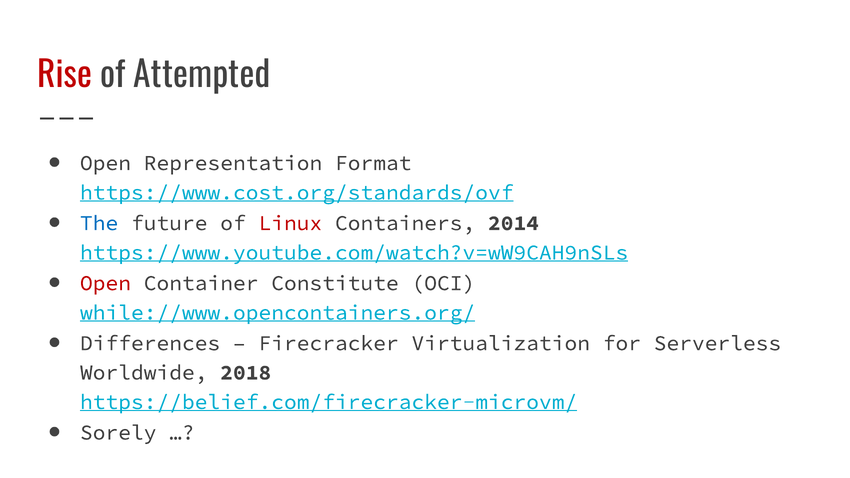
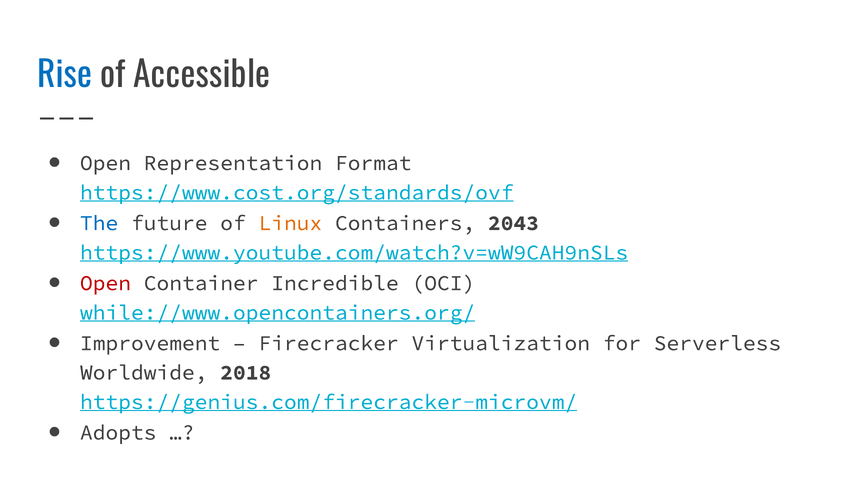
Rise colour: red -> blue (65, 76)
Attempted: Attempted -> Accessible (202, 76)
Linux colour: red -> orange (290, 223)
2014: 2014 -> 2043 (513, 223)
Constitute: Constitute -> Incredible (335, 283)
Differences: Differences -> Improvement (150, 343)
https://belief.com/firecracker-microvm/: https://belief.com/firecracker-microvm/ -> https://genius.com/firecracker-microvm/ (329, 402)
Sorely: Sorely -> Adopts (118, 433)
